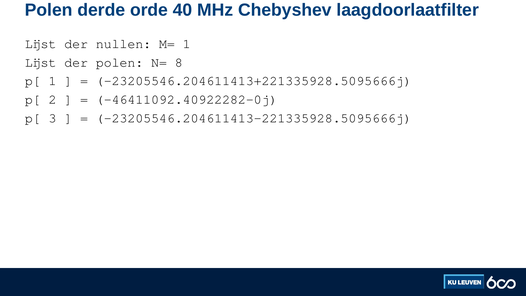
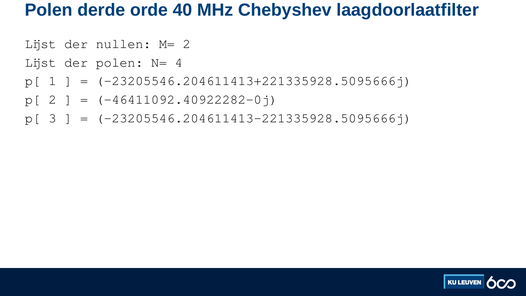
M= 1: 1 -> 2 (187, 44)
8: 8 -> 4 (179, 62)
